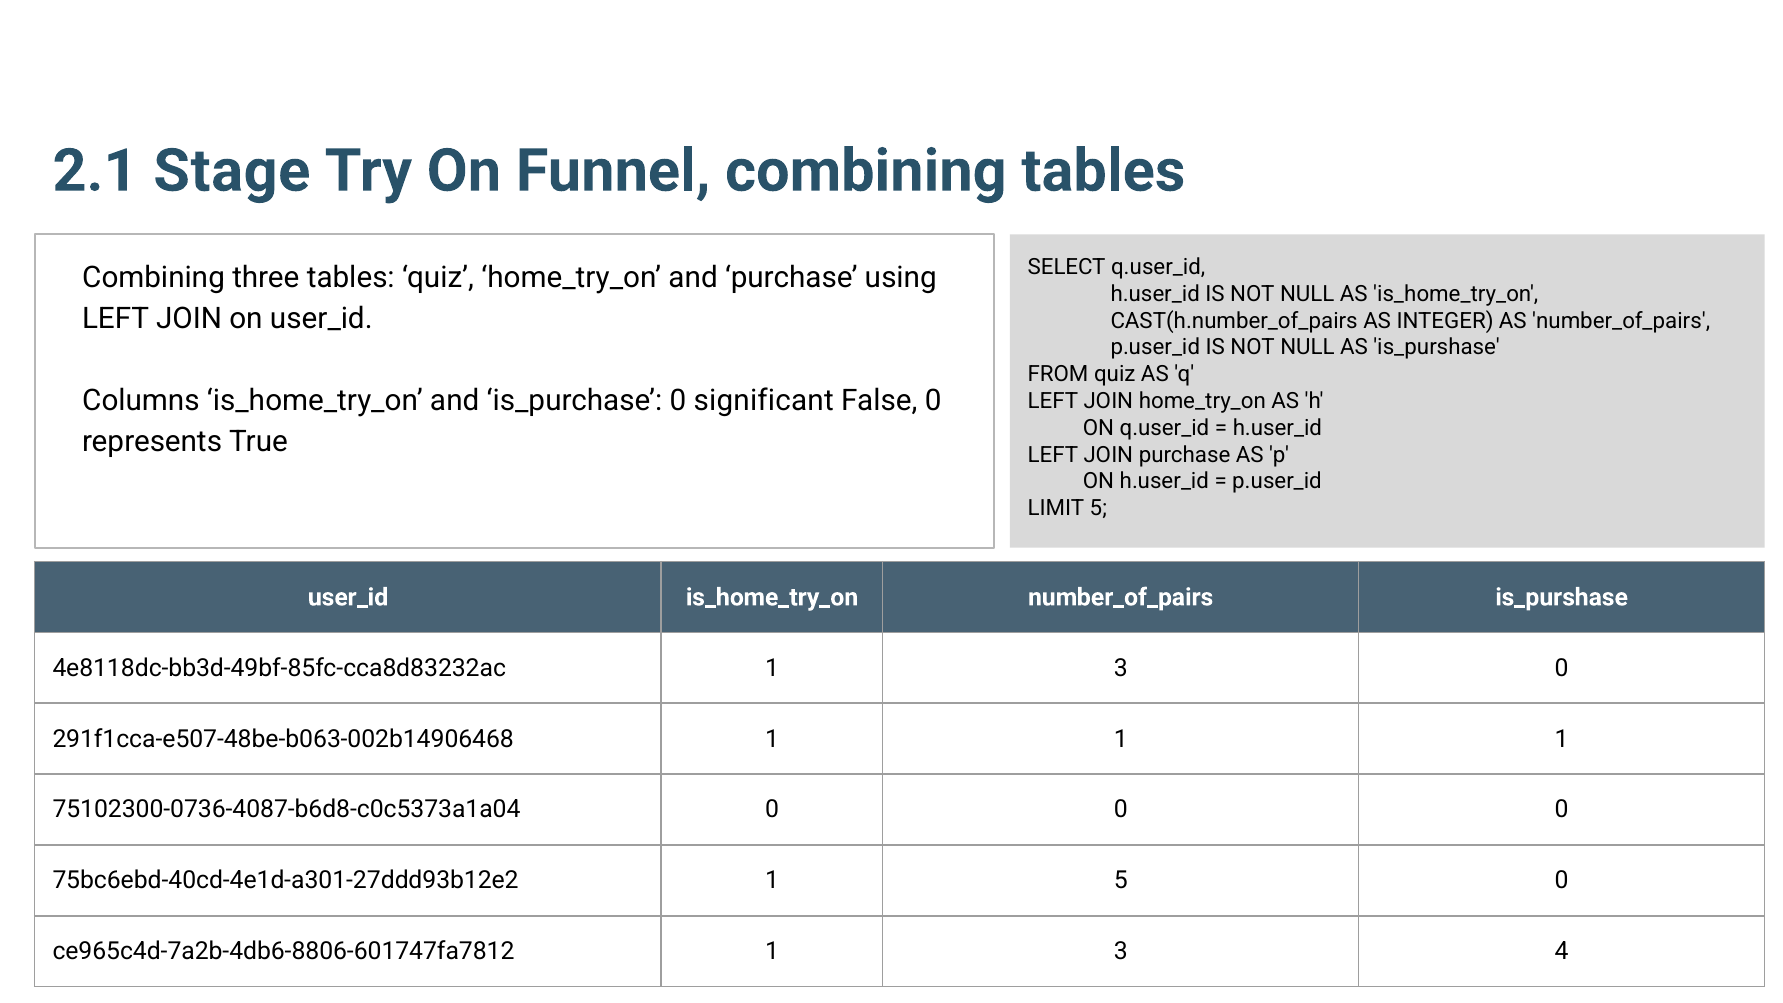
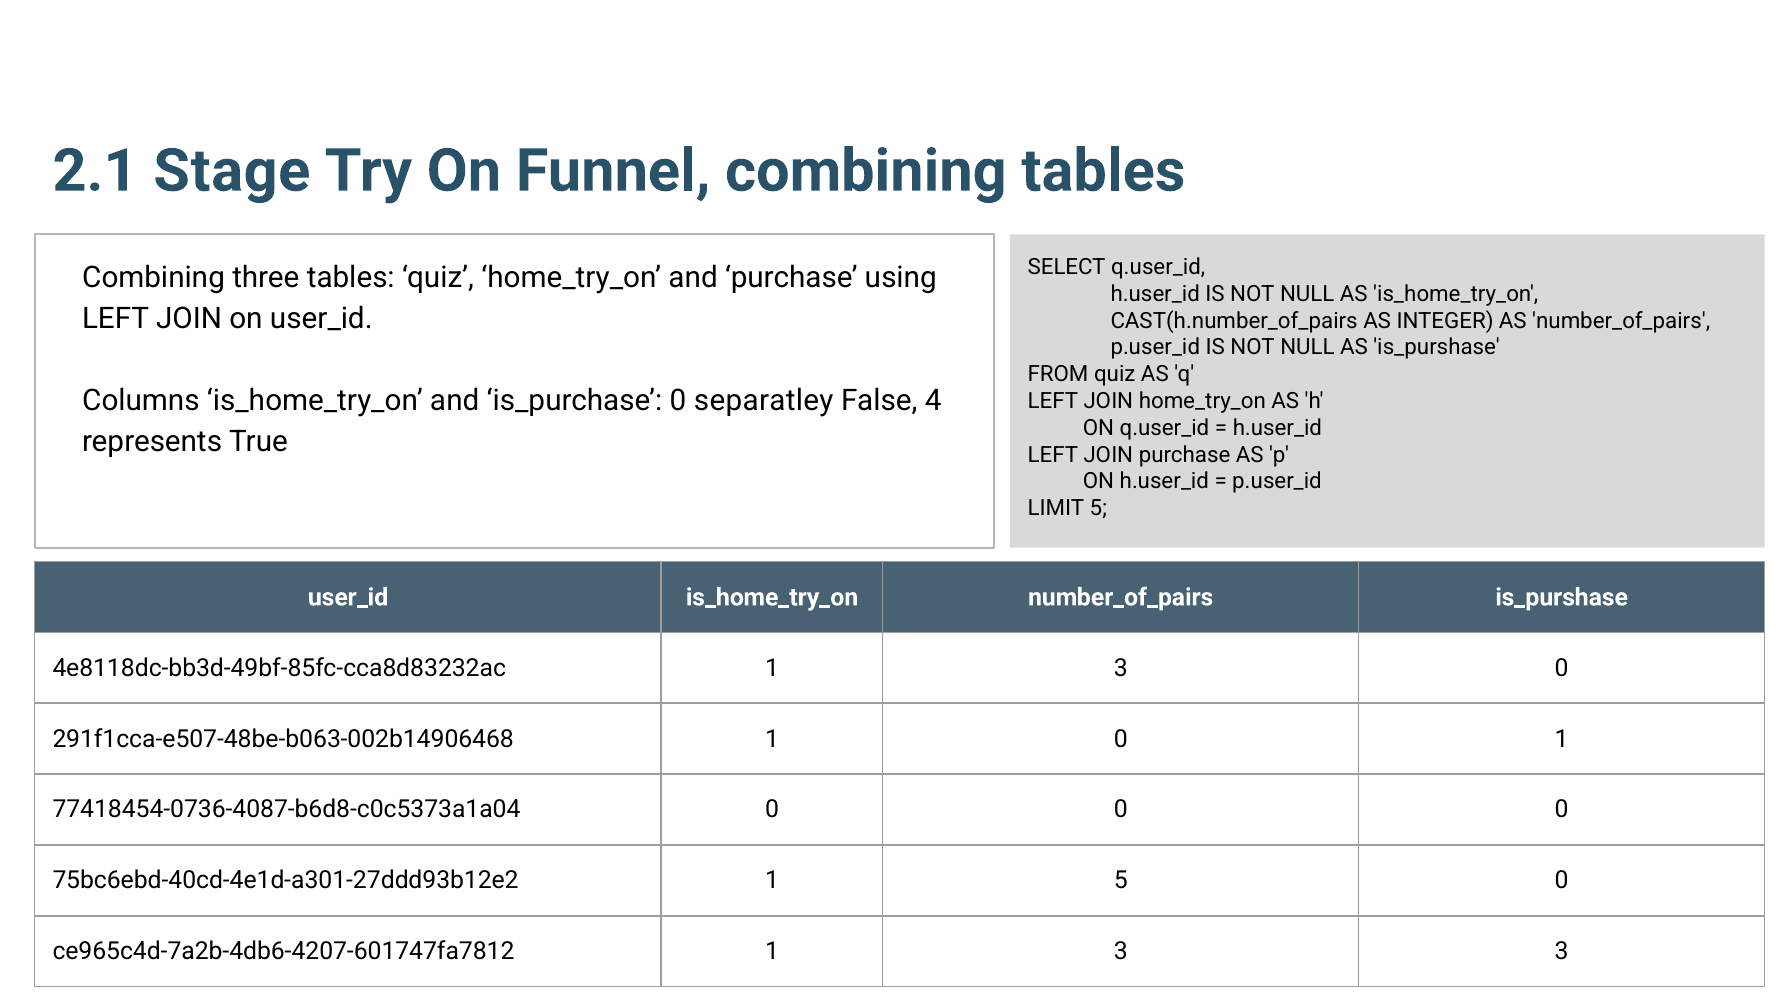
significant: significant -> separatley (764, 400)
False 0: 0 -> 4 (933, 400)
291f1cca-e507-48be-b063-002b14906468 1 1: 1 -> 0 (1121, 739)
75102300-0736-4087-b6d8-c0c5373a1a04: 75102300-0736-4087-b6d8-c0c5373a1a04 -> 77418454-0736-4087-b6d8-c0c5373a1a04 (286, 810)
ce965c4d-7a2b-4db6-8806-601747fa7812: ce965c4d-7a2b-4db6-8806-601747fa7812 -> ce965c4d-7a2b-4db6-4207-601747fa7812 (283, 951)
3 4: 4 -> 3 (1562, 951)
